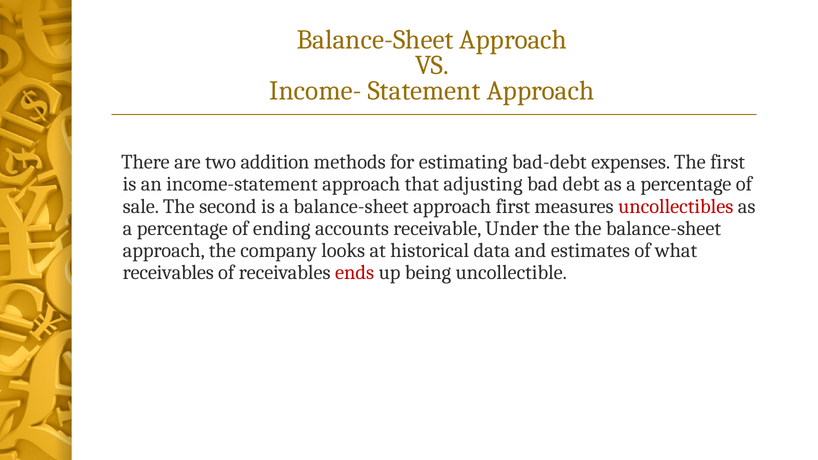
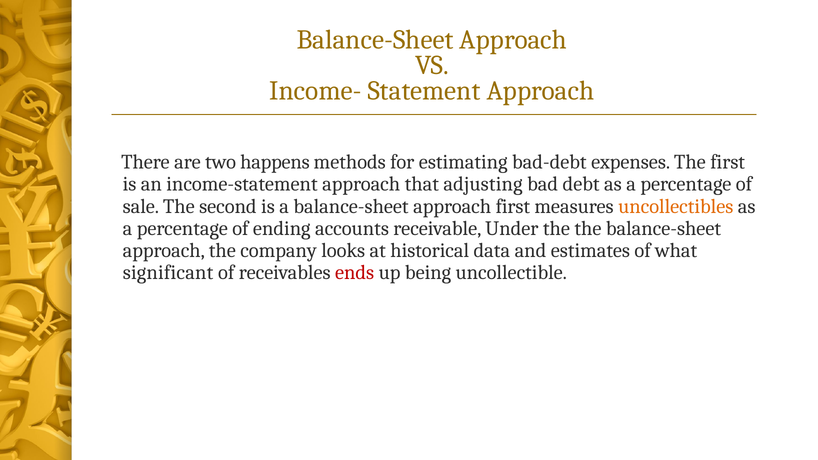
addition: addition -> happens (275, 162)
uncollectibles colour: red -> orange (676, 206)
receivables: receivables -> significant (168, 273)
